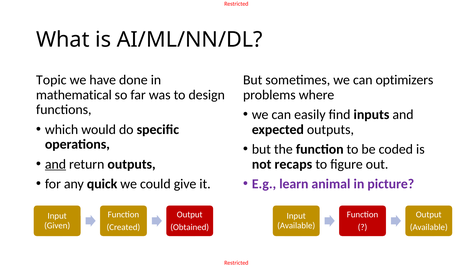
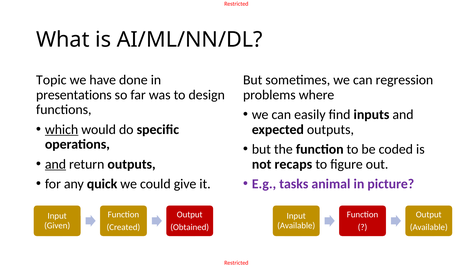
optimizers: optimizers -> regression (404, 80)
mathematical: mathematical -> presentations (74, 95)
which underline: none -> present (62, 129)
learn: learn -> tasks (294, 184)
